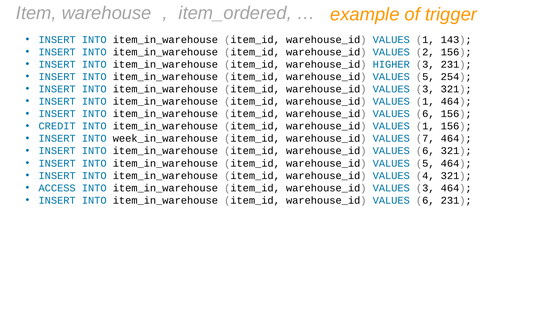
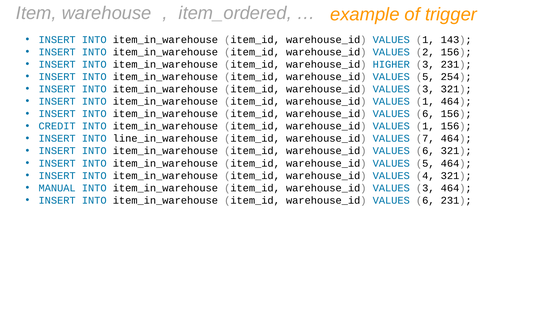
week_in_warehouse: week_in_warehouse -> line_in_warehouse (165, 139)
ACCESS: ACCESS -> MANUAL (57, 188)
